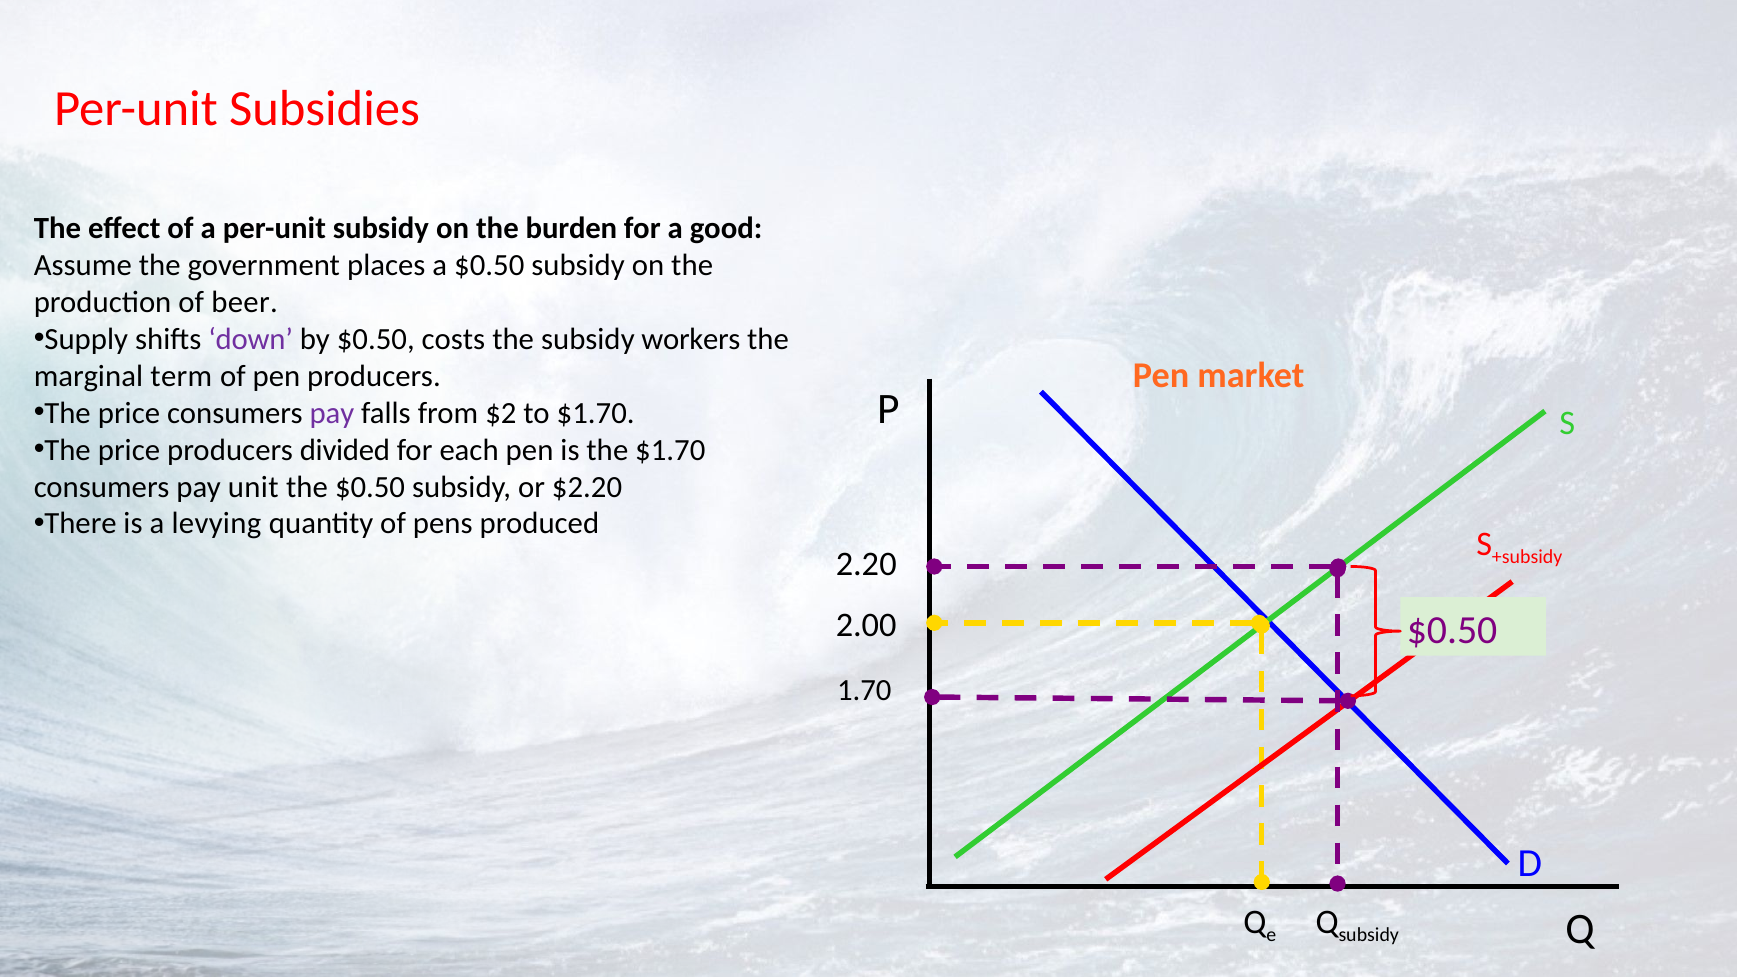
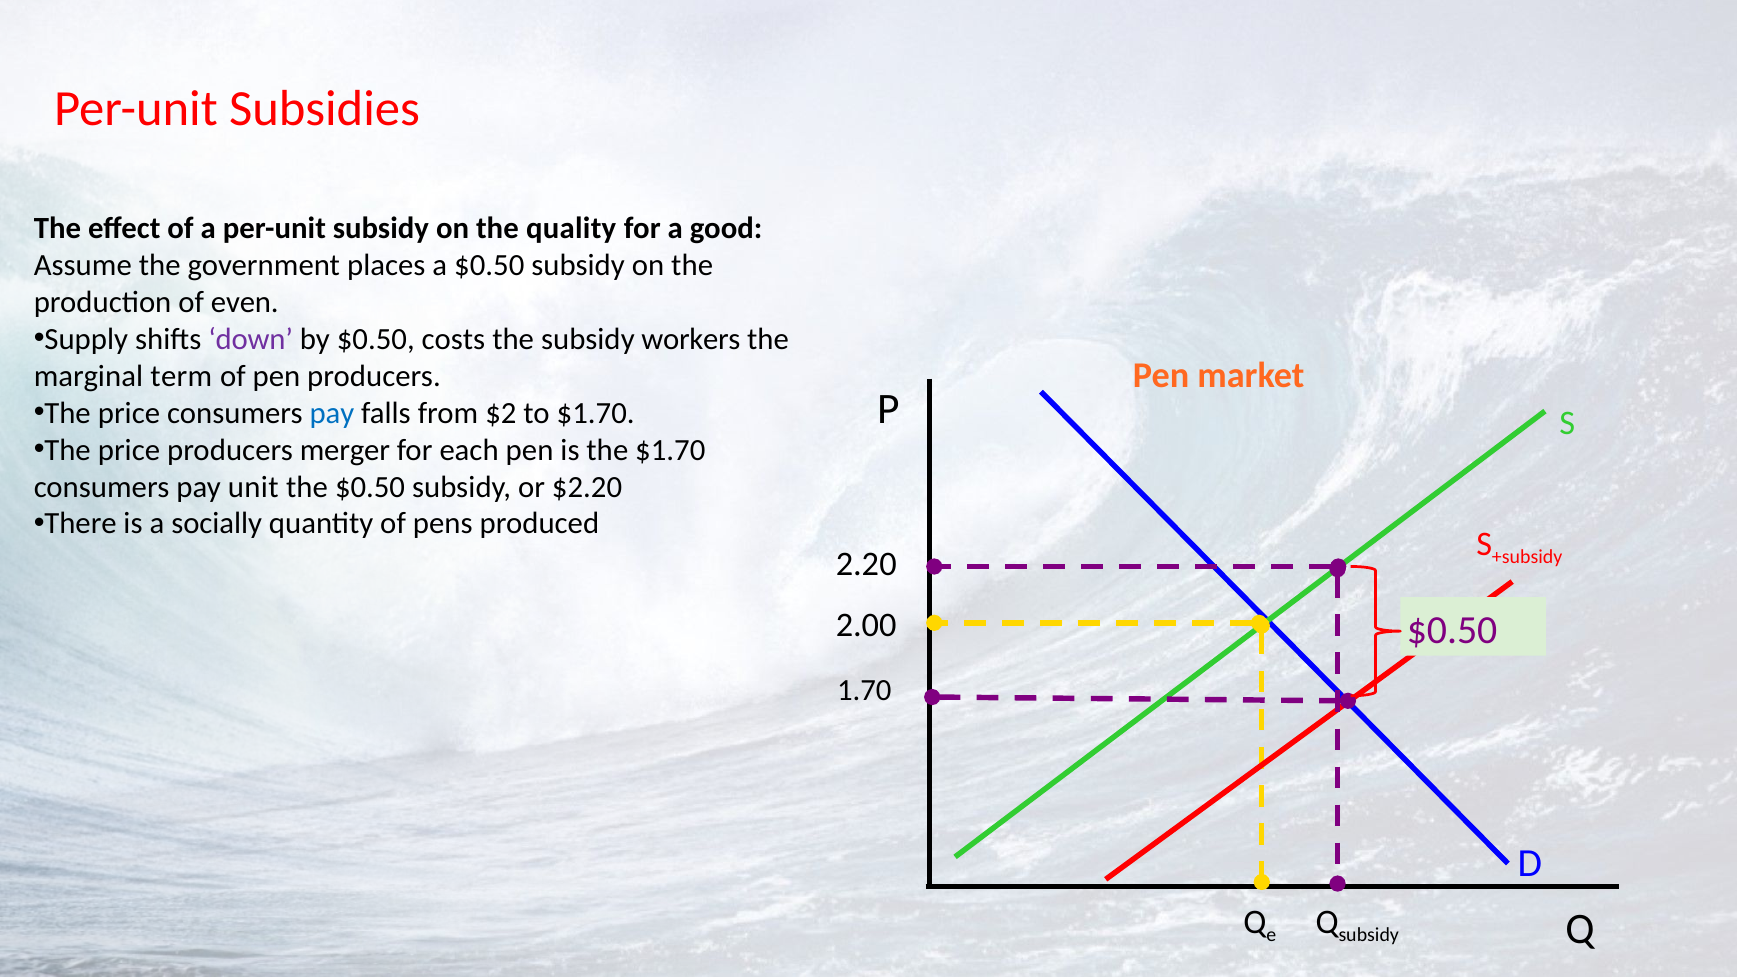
burden: burden -> quality (571, 228)
beer: beer -> even (245, 302)
pay colour: purple -> blue (332, 413)
divided: divided -> merger (345, 450)
levying: levying -> socially (217, 524)
